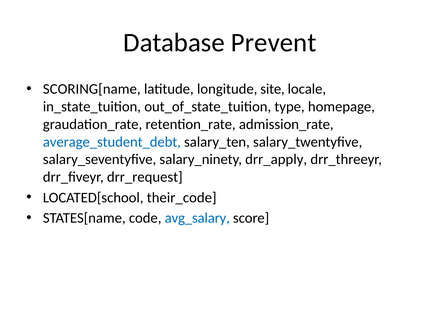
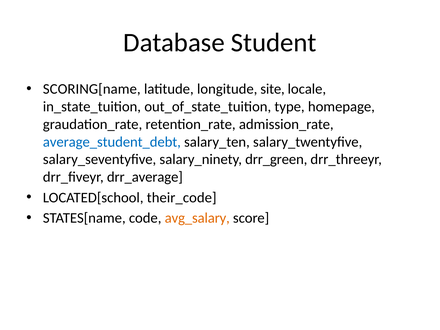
Prevent: Prevent -> Student (274, 43)
drr_apply: drr_apply -> drr_green (276, 159)
drr_request: drr_request -> drr_average (145, 177)
avg_salary colour: blue -> orange (197, 218)
